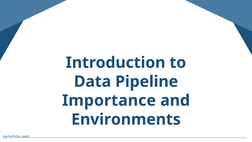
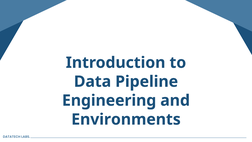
Importance: Importance -> Engineering (109, 100)
